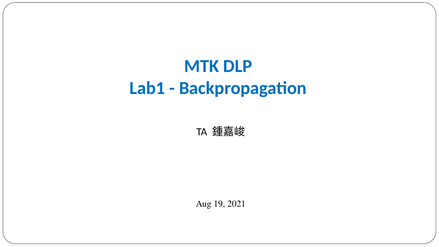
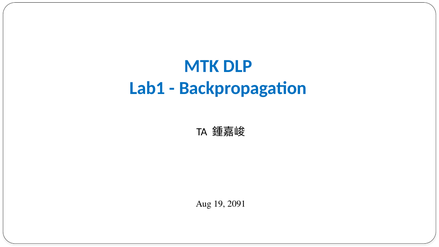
2021: 2021 -> 2091 (237, 204)
